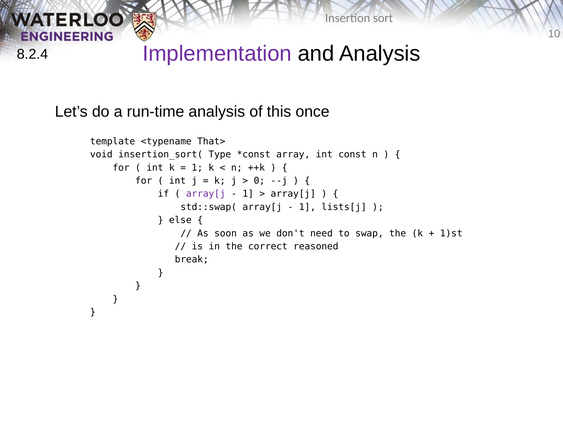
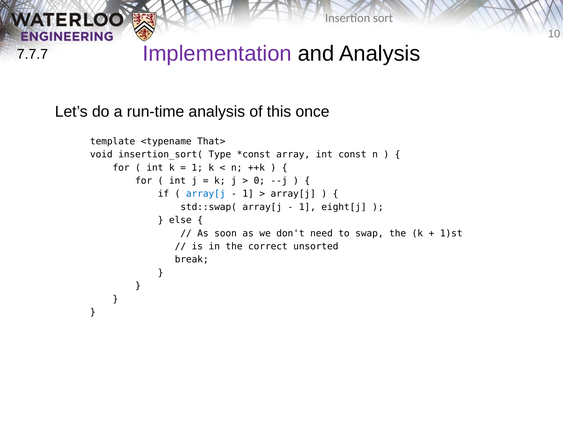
8.2.4: 8.2.4 -> 7.7.7 (32, 54)
array[j colour: purple -> blue (206, 194)
lists[j: lists[j -> eight[j (344, 207)
reasoned: reasoned -> unsorted (316, 247)
